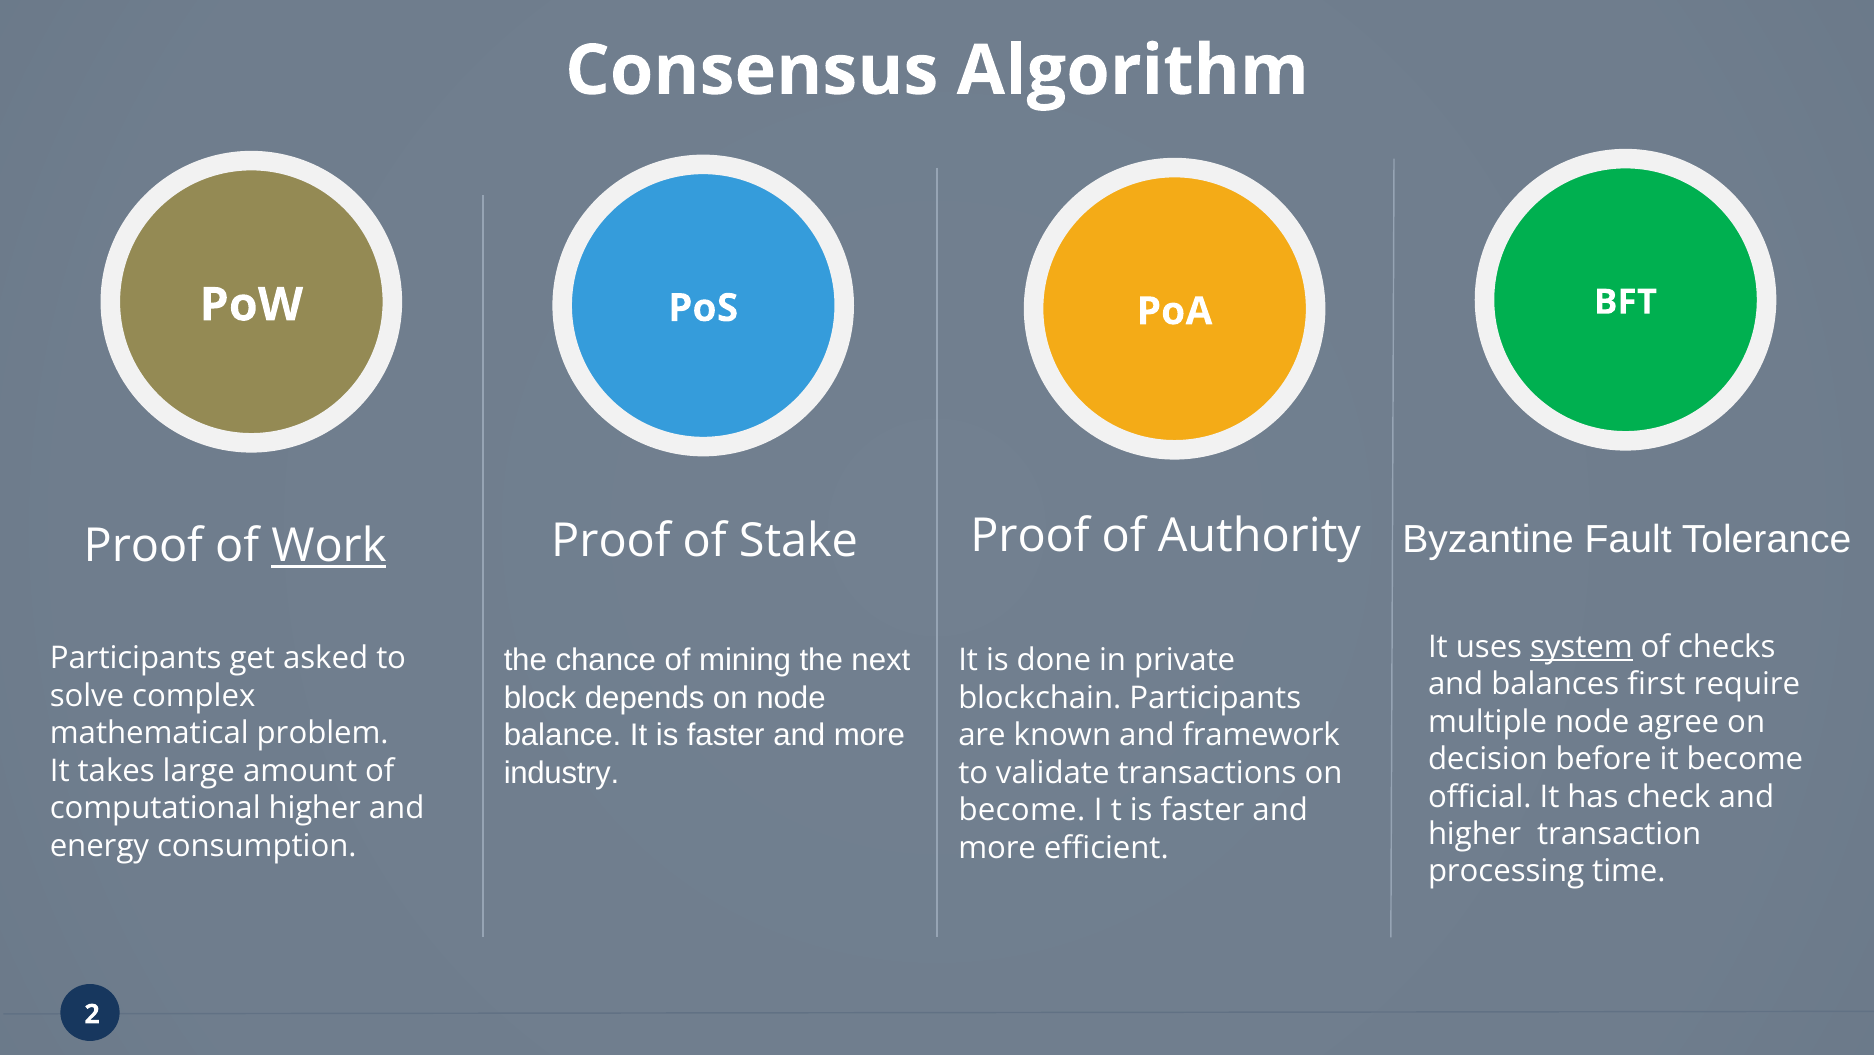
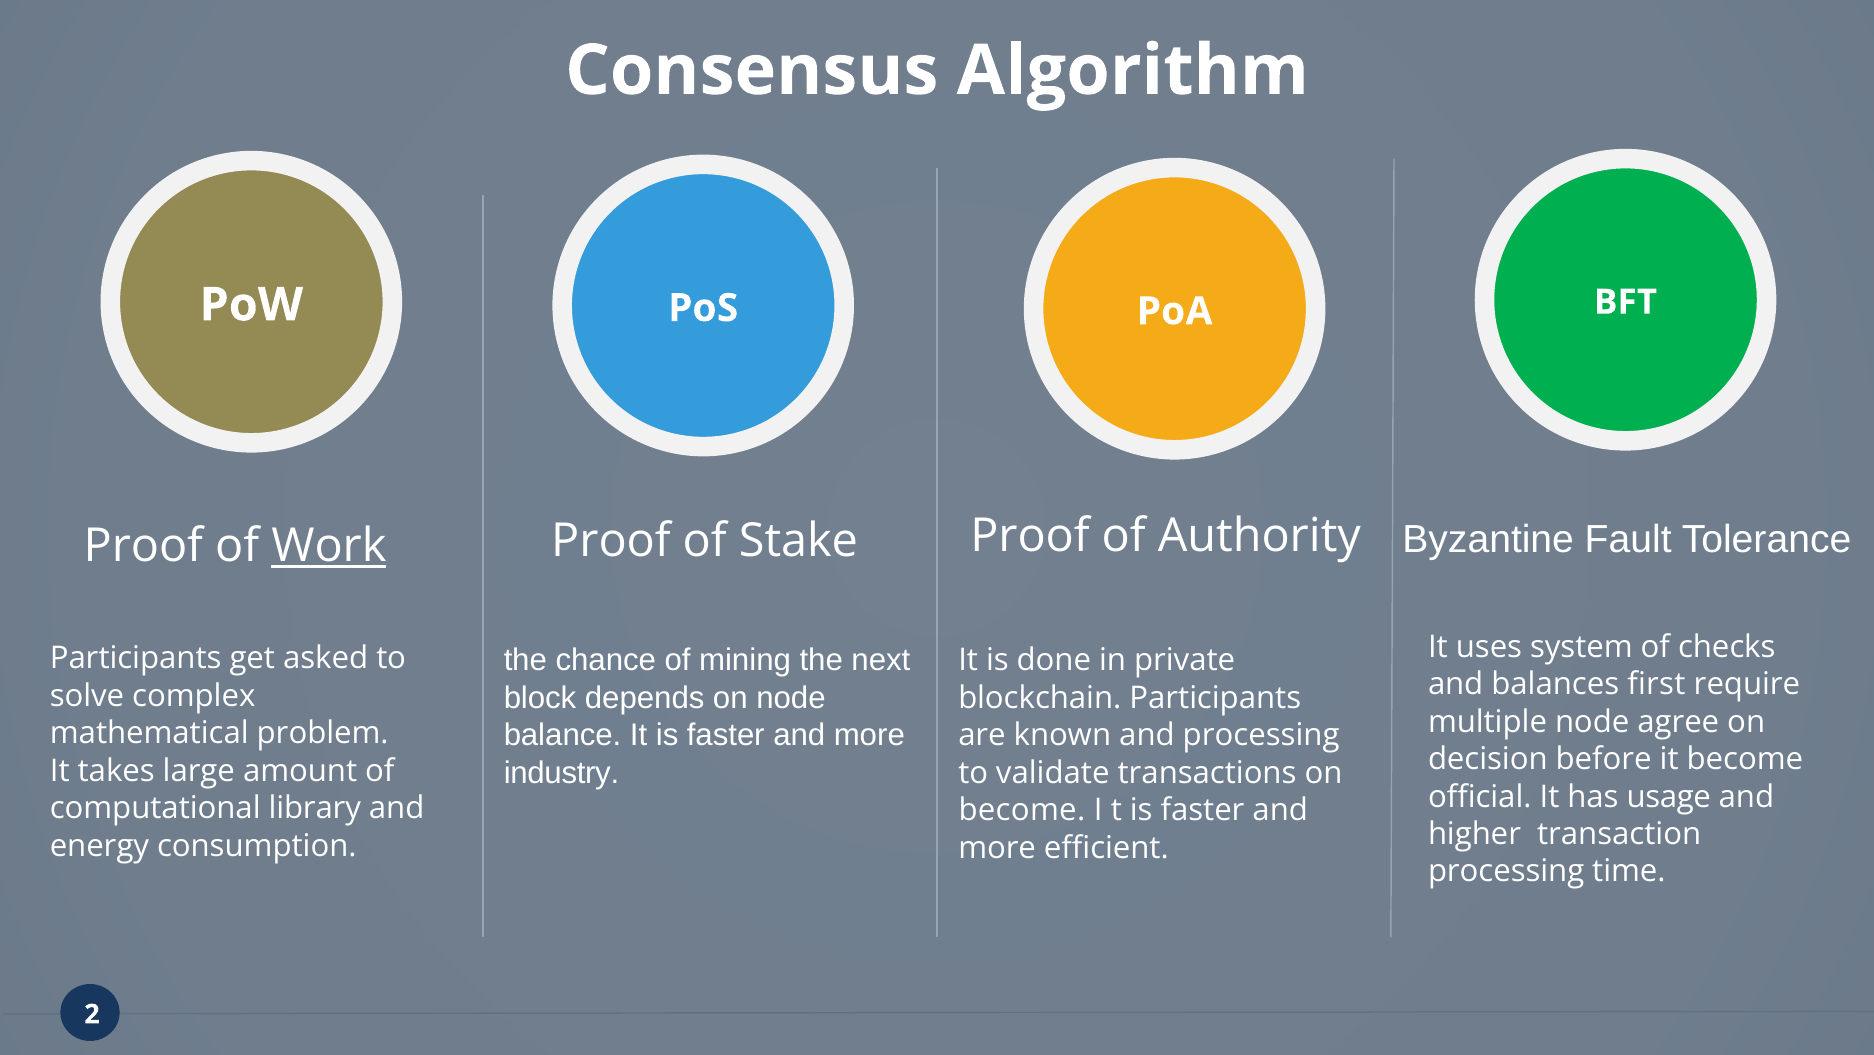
system underline: present -> none (1581, 646)
and framework: framework -> processing (1261, 735)
check: check -> usage (1669, 796)
computational higher: higher -> library (315, 808)
